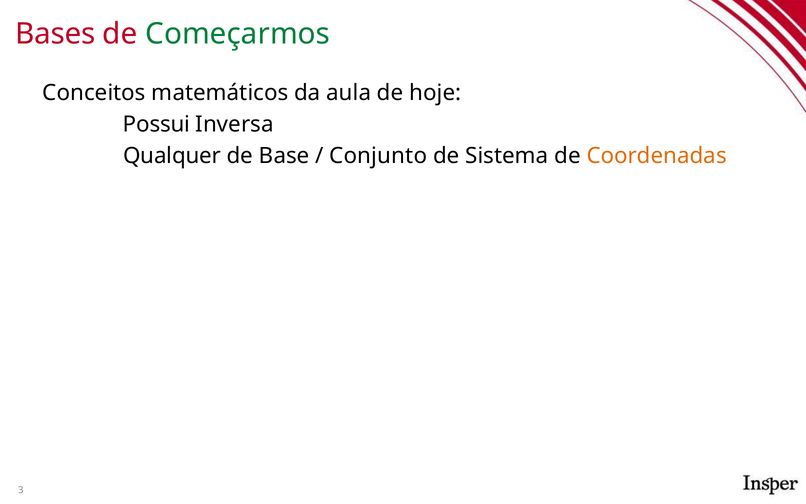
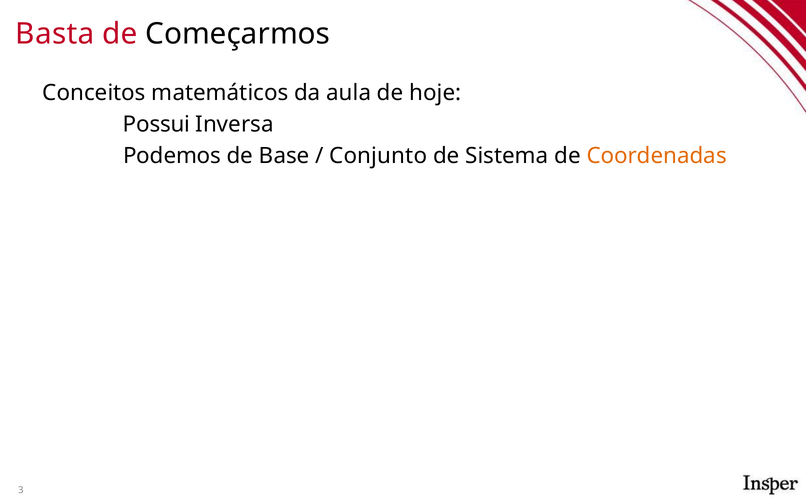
Bases: Bases -> Basta (55, 34)
Começarmos colour: green -> black (238, 34)
Qualquer: Qualquer -> Podemos (172, 156)
